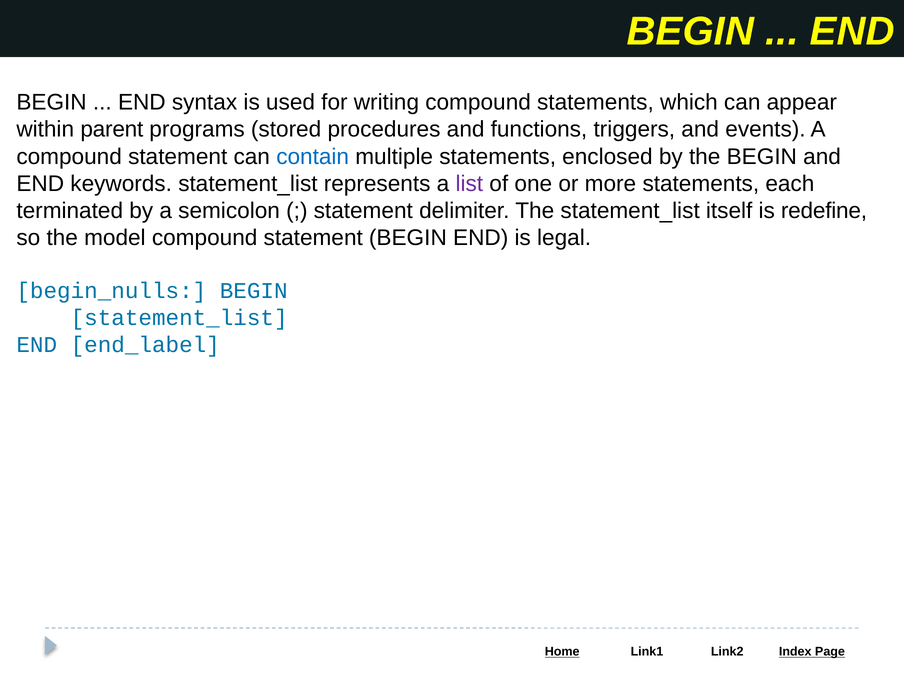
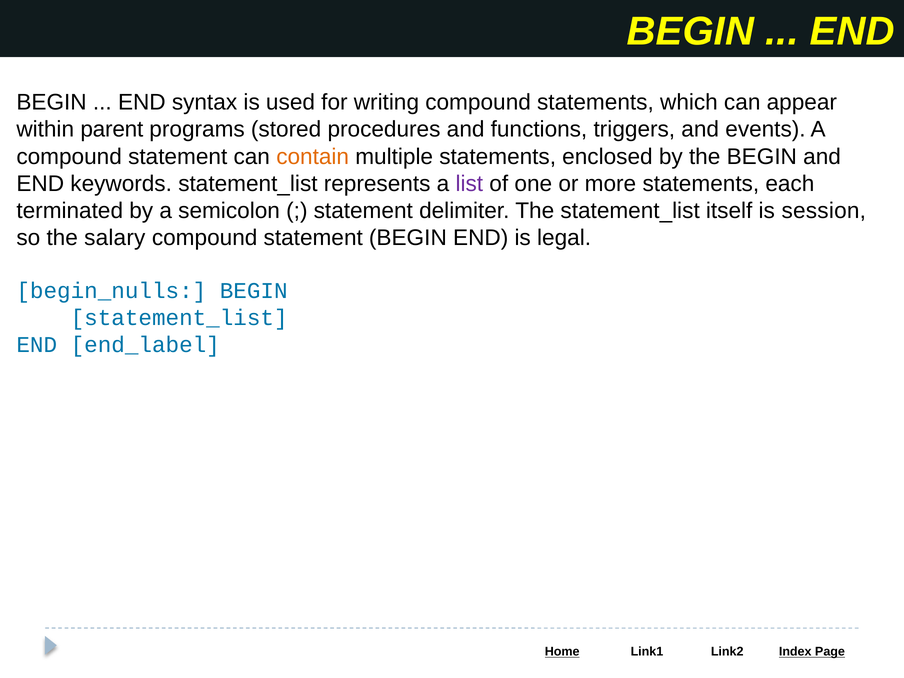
contain colour: blue -> orange (313, 157)
redefine: redefine -> session (824, 211)
model: model -> salary (115, 238)
